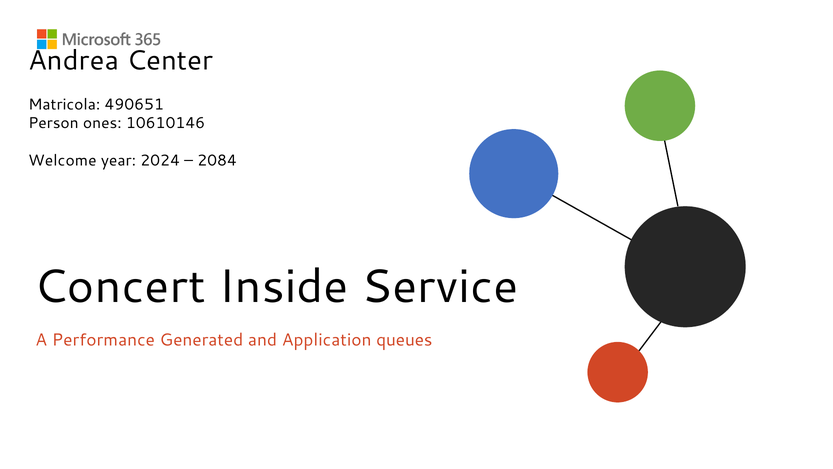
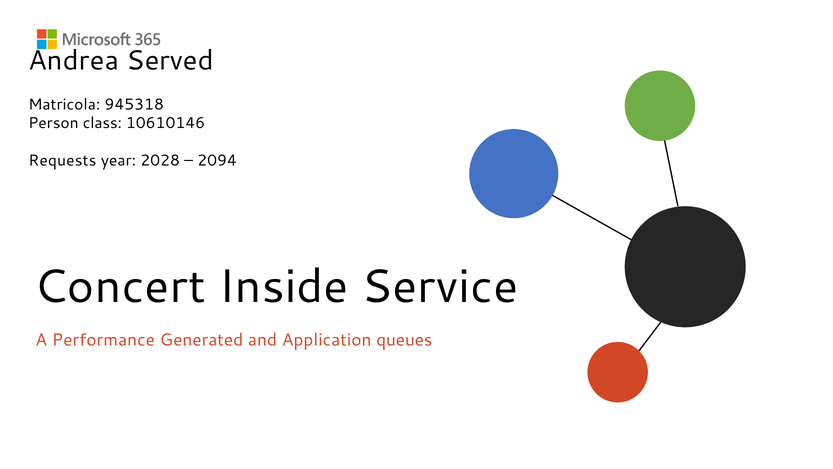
Center: Center -> Served (170, 60)
490651: 490651 -> 945318 (134, 104)
ones: ones -> class (102, 123)
Welcome: Welcome -> Requests (62, 161)
2024: 2024 -> 2028 (160, 161)
2084: 2084 -> 2094 (217, 161)
